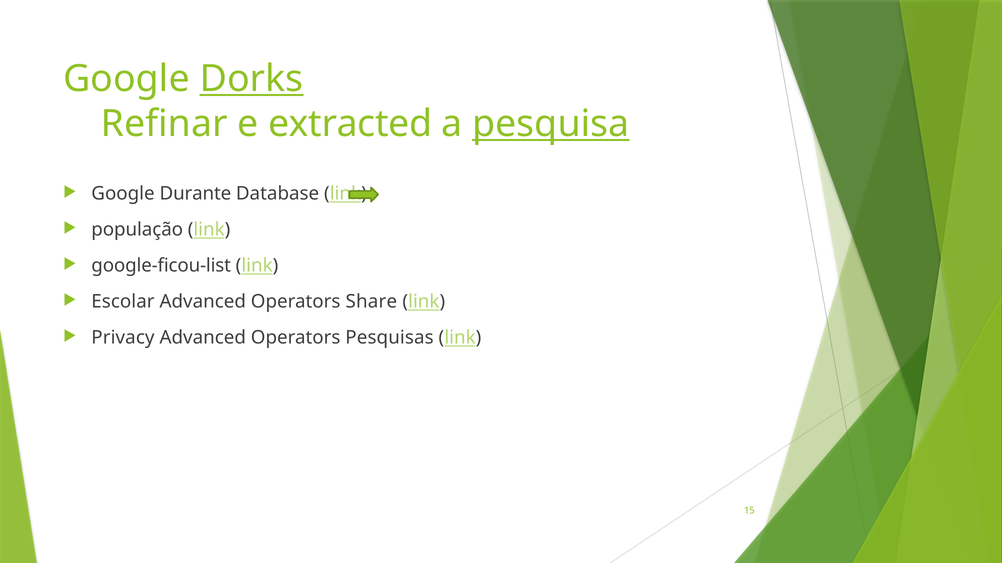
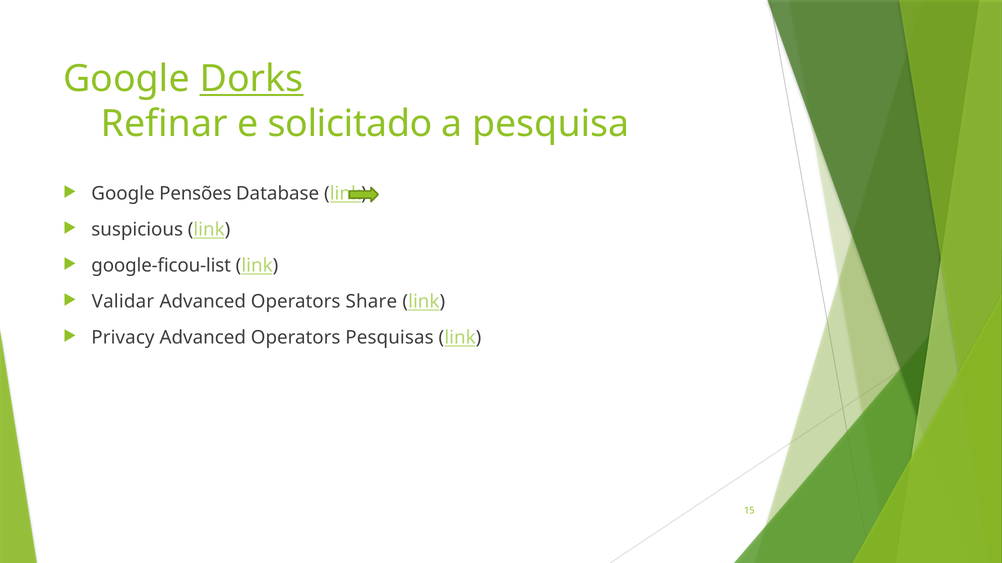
extracted: extracted -> solicitado (350, 124)
pesquisa underline: present -> none (551, 124)
Durante: Durante -> Pensões (195, 194)
população: população -> suspicious (137, 230)
Escolar: Escolar -> Validar (123, 302)
